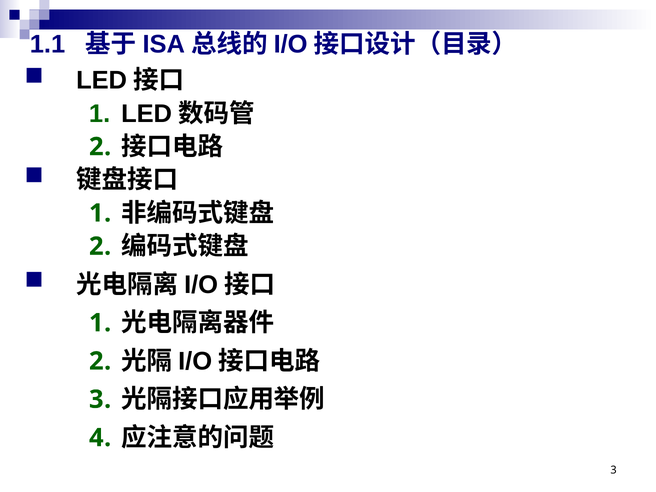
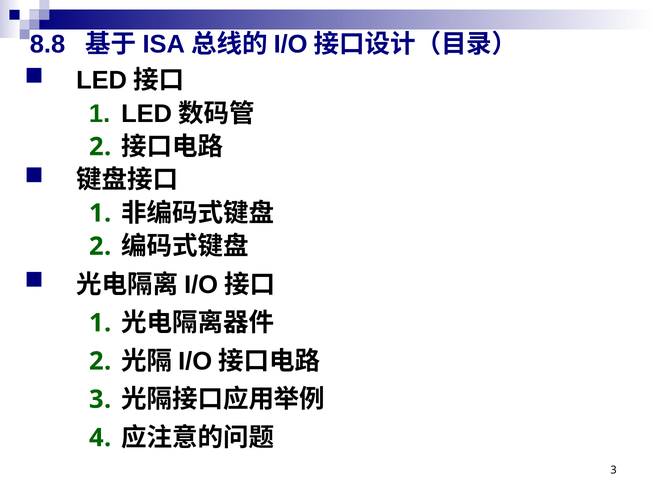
1.1: 1.1 -> 8.8 (48, 44)
